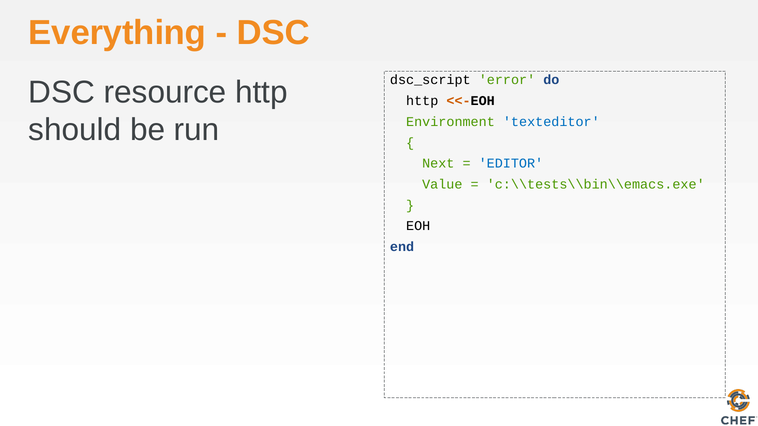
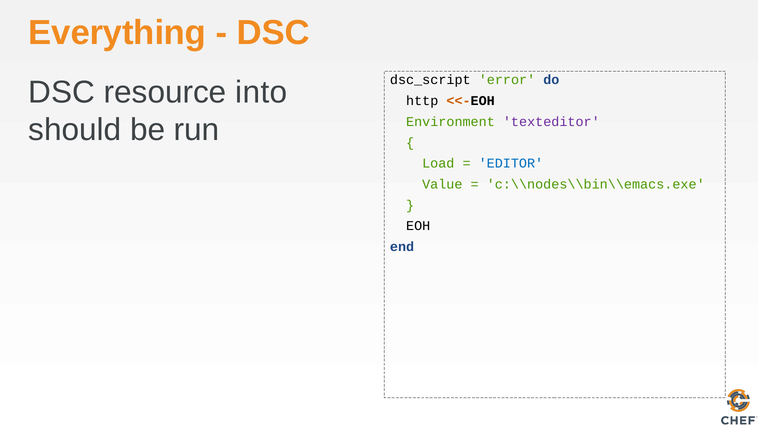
resource http: http -> into (261, 92)
texteditor colour: blue -> purple (551, 122)
Next: Next -> Load (438, 164)
c:\\tests\\bin\\emacs.exe: c:\\tests\\bin\\emacs.exe -> c:\\nodes\\bin\\emacs.exe (596, 184)
